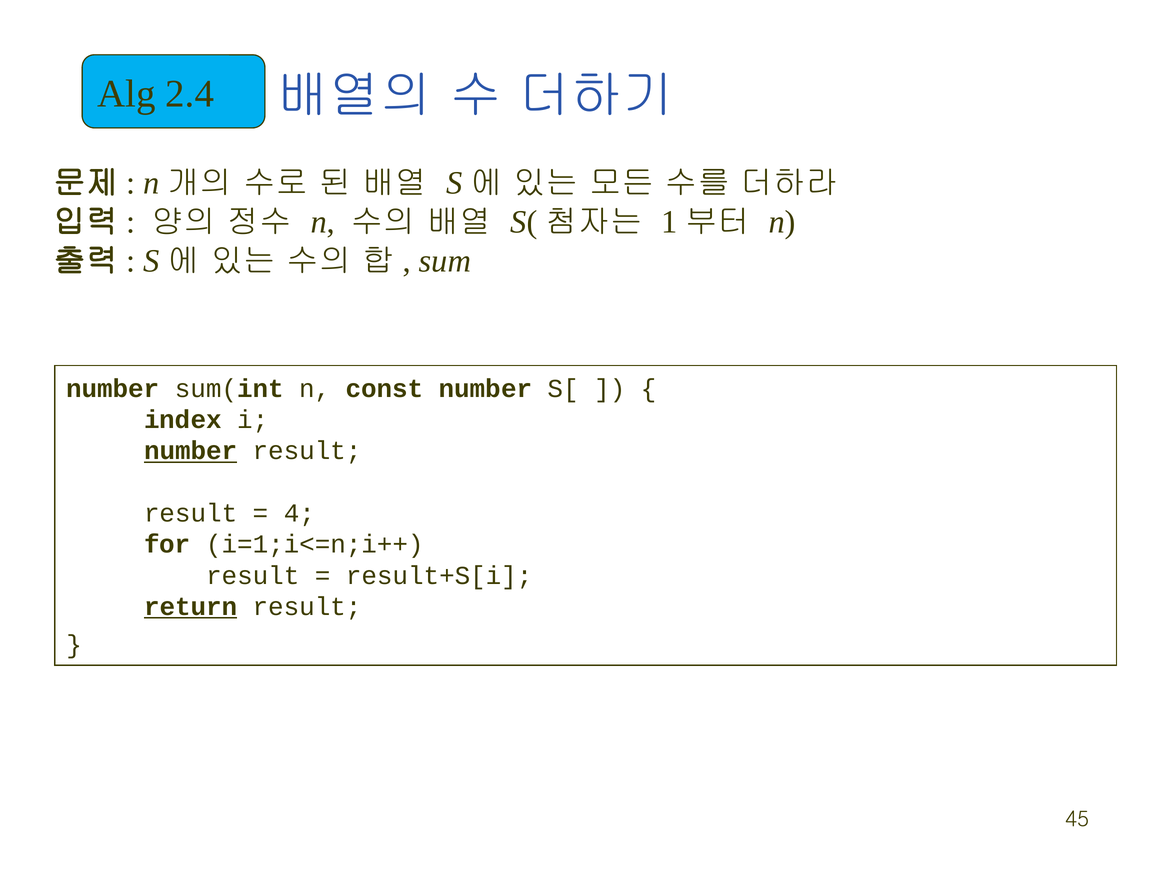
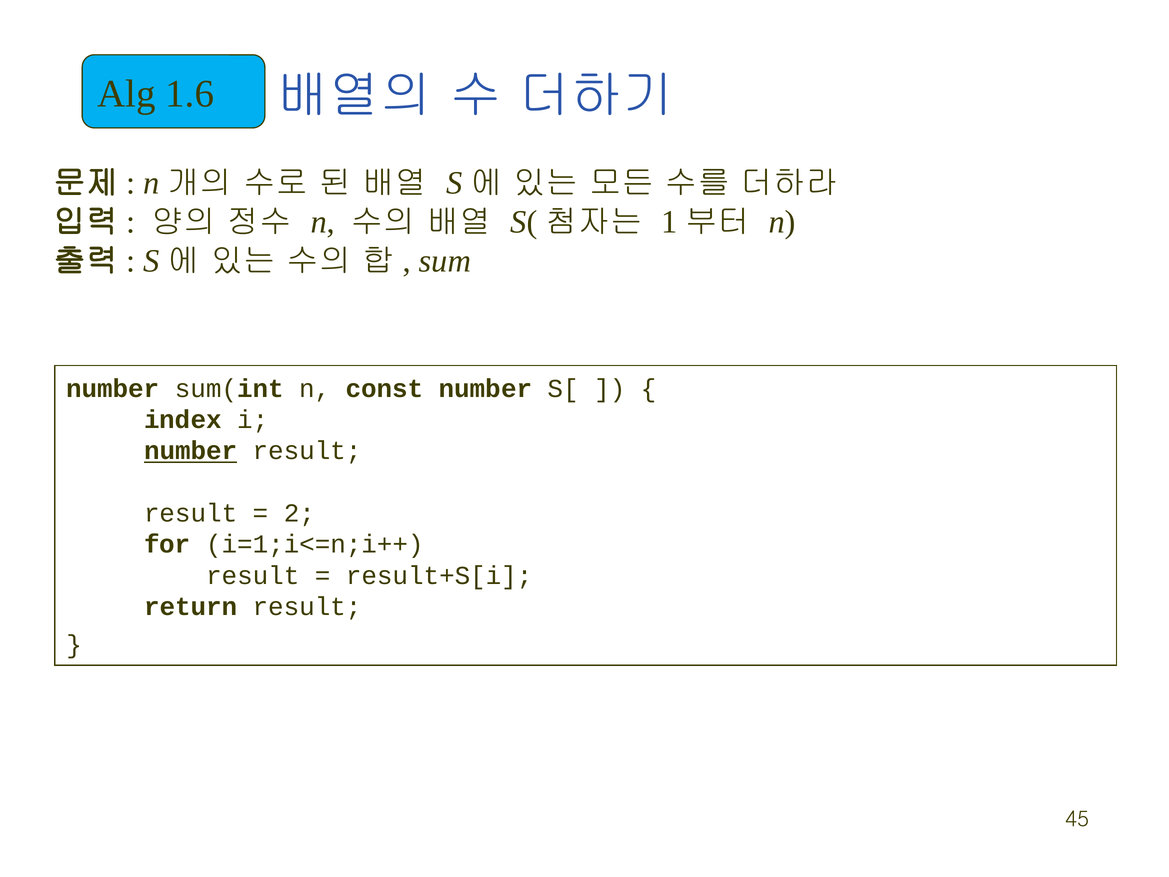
2.4: 2.4 -> 1.6 (190, 94)
4: 4 -> 2 (299, 513)
return underline: present -> none (191, 607)
